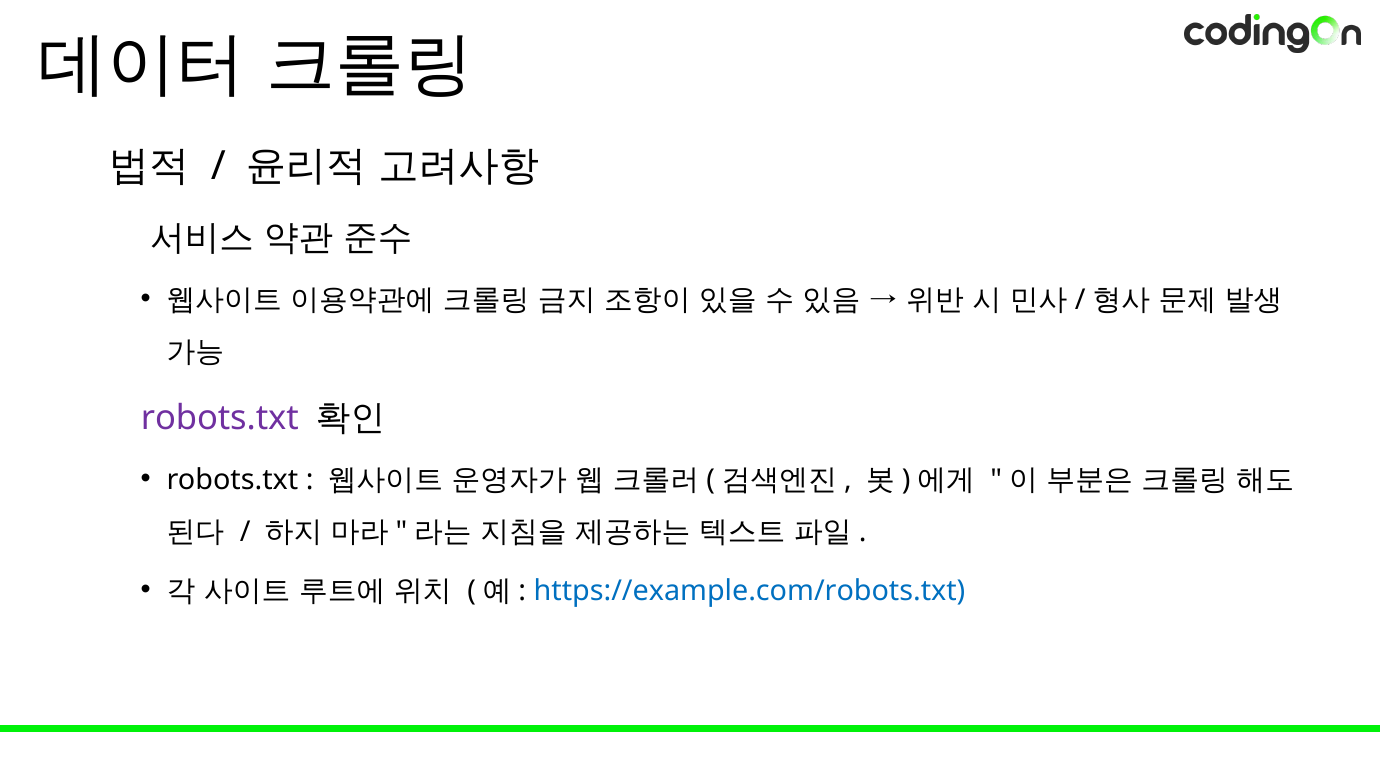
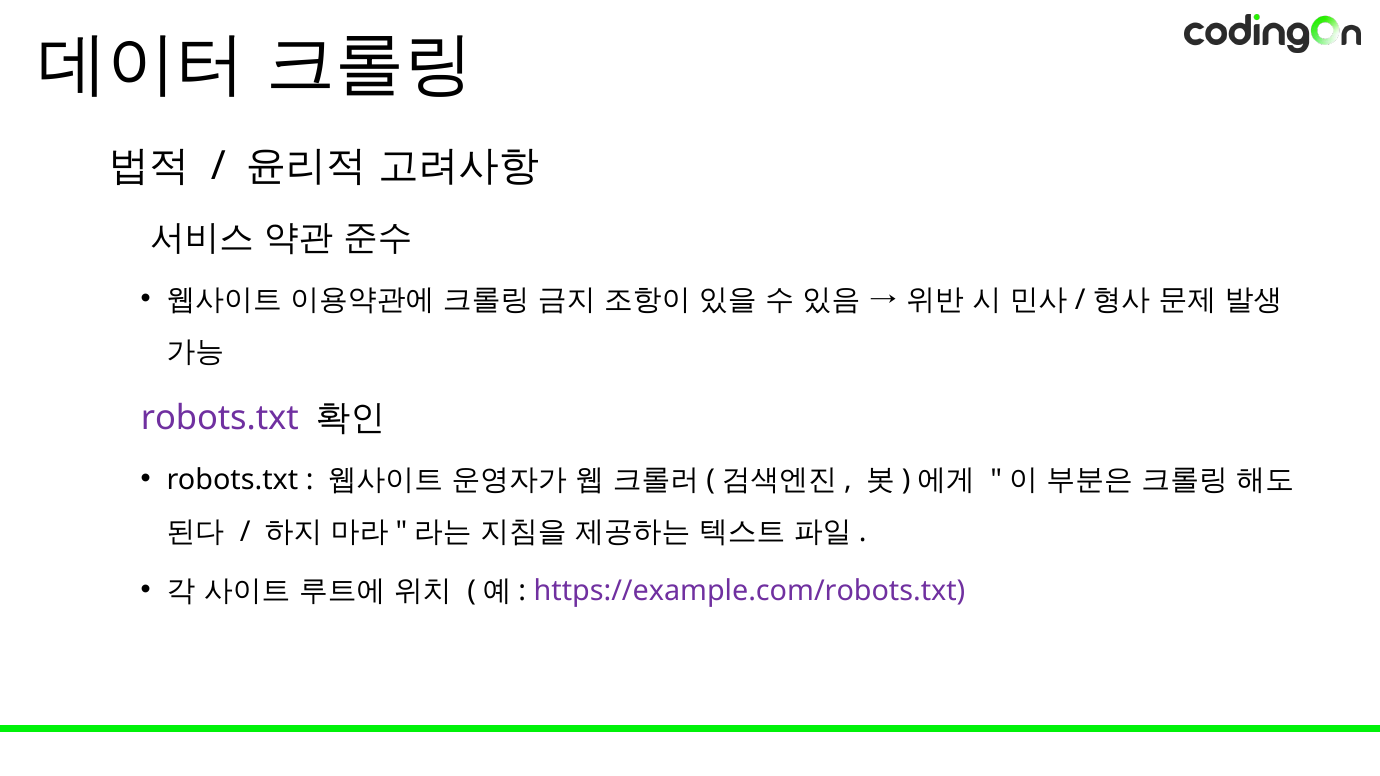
https://example.com/robots.txt colour: blue -> purple (749, 591)
